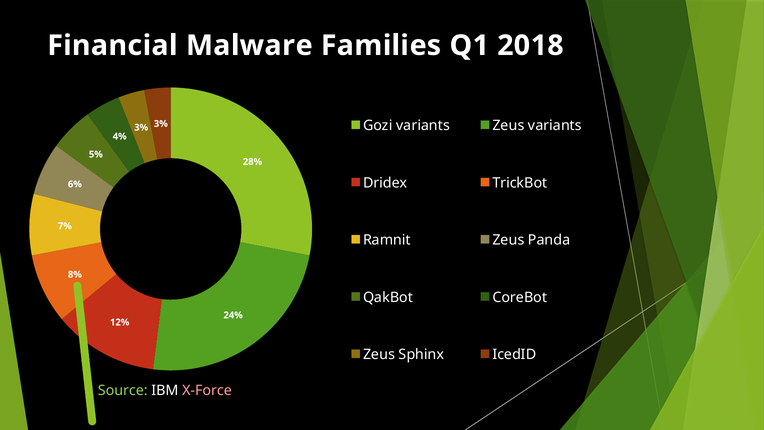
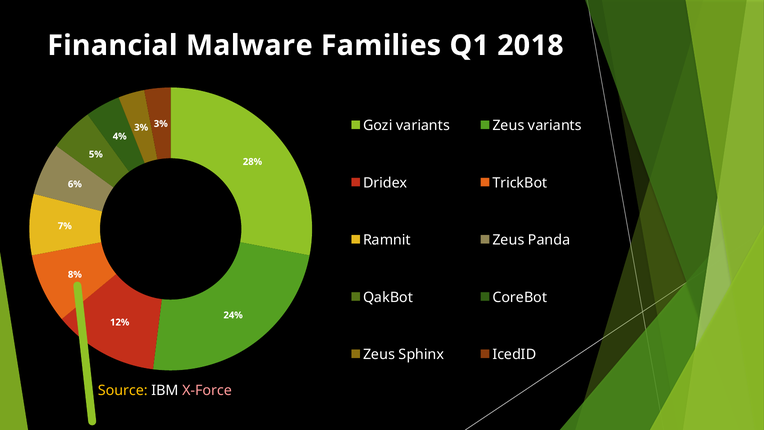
Source colour: light green -> yellow (123, 390)
